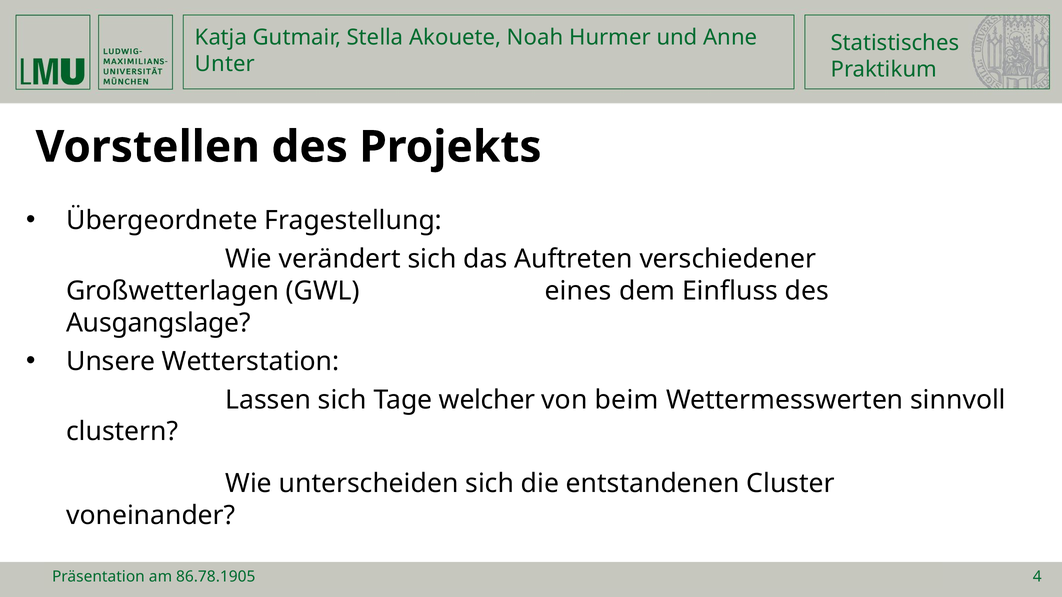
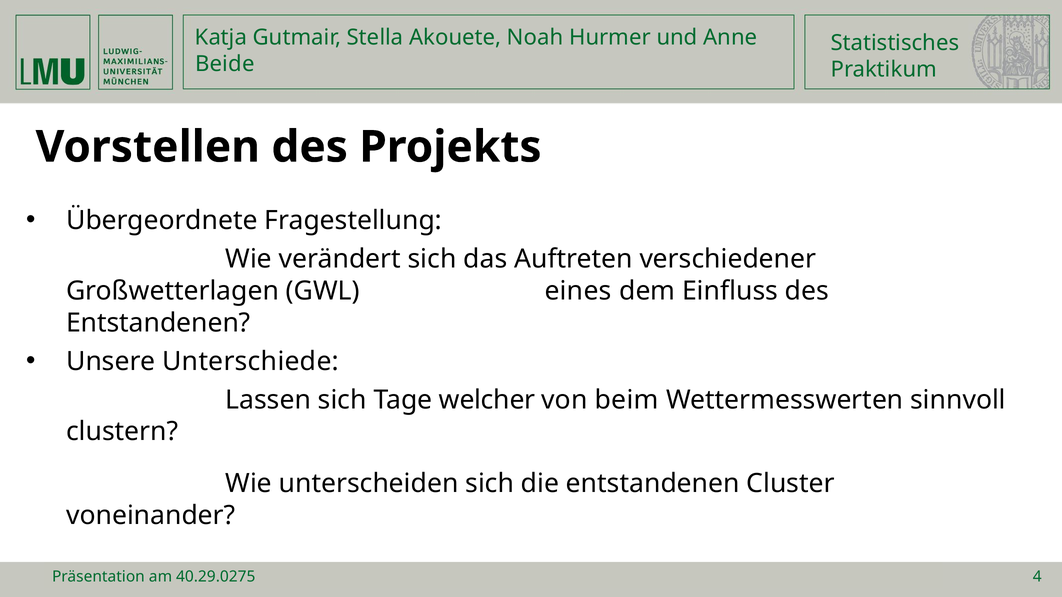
Unter: Unter -> Beide (225, 64)
Ausgangslage: Ausgangslage -> Entstandenen (158, 323)
Wetterstation: Wetterstation -> Unterschiede (251, 362)
86.78.1905: 86.78.1905 -> 40.29.0275 (216, 577)
